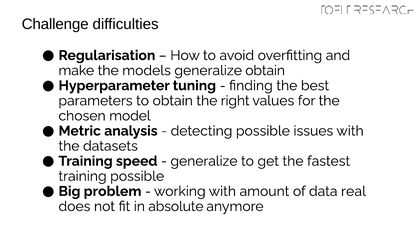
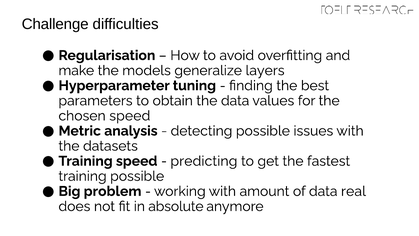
generalize obtain: obtain -> layers (265, 70)
the right: right -> data (235, 101)
chosen model: model -> speed (130, 116)
generalize: generalize -> predicting (204, 161)
